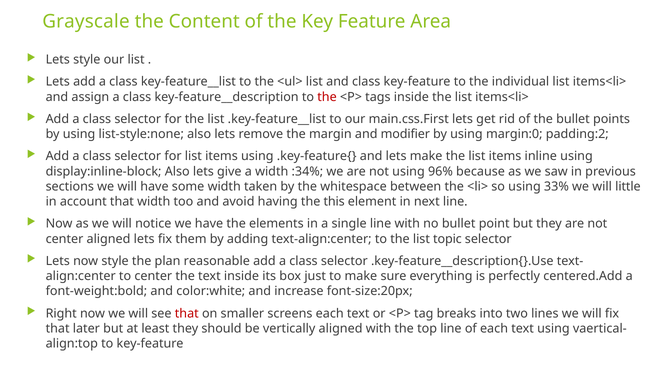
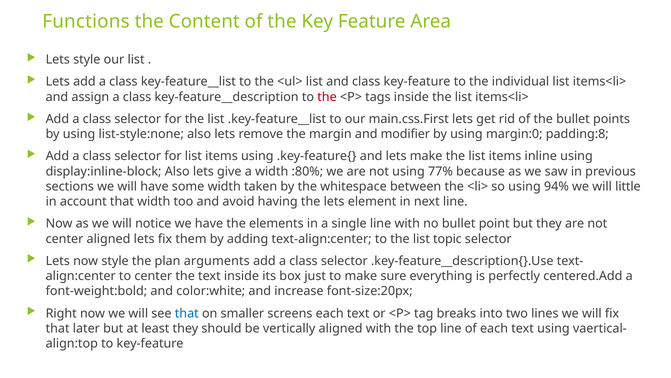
Grayscale: Grayscale -> Functions (86, 21)
padding:2: padding:2 -> padding:8 (577, 134)
:34%: :34% -> :80% (307, 171)
96%: 96% -> 77% (440, 171)
33%: 33% -> 94% (556, 186)
the this: this -> lets (334, 201)
reasonable: reasonable -> arguments (217, 261)
that colour: red -> blue (187, 313)
